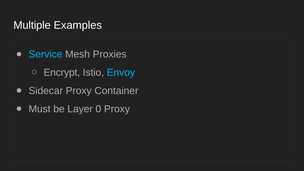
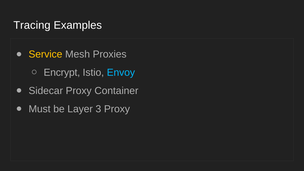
Multiple: Multiple -> Tracing (32, 25)
Service colour: light blue -> yellow (45, 54)
0: 0 -> 3 (98, 109)
